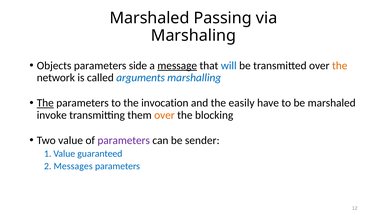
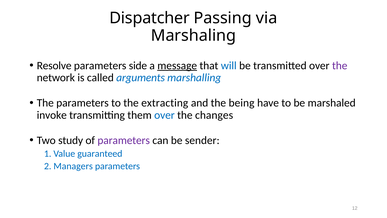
Marshaled: Marshaled -> Dispatcher (150, 18)
Objects: Objects -> Resolve (54, 65)
the colour: orange -> purple (340, 65)
The underline: present -> none (45, 103)
invocation: invocation -> extracting (165, 103)
easily: easily -> being (242, 103)
over colour: orange -> blue (164, 115)
blocking: blocking -> changes (214, 115)
Two value: value -> study (71, 140)
Messages: Messages -> Managers (73, 166)
